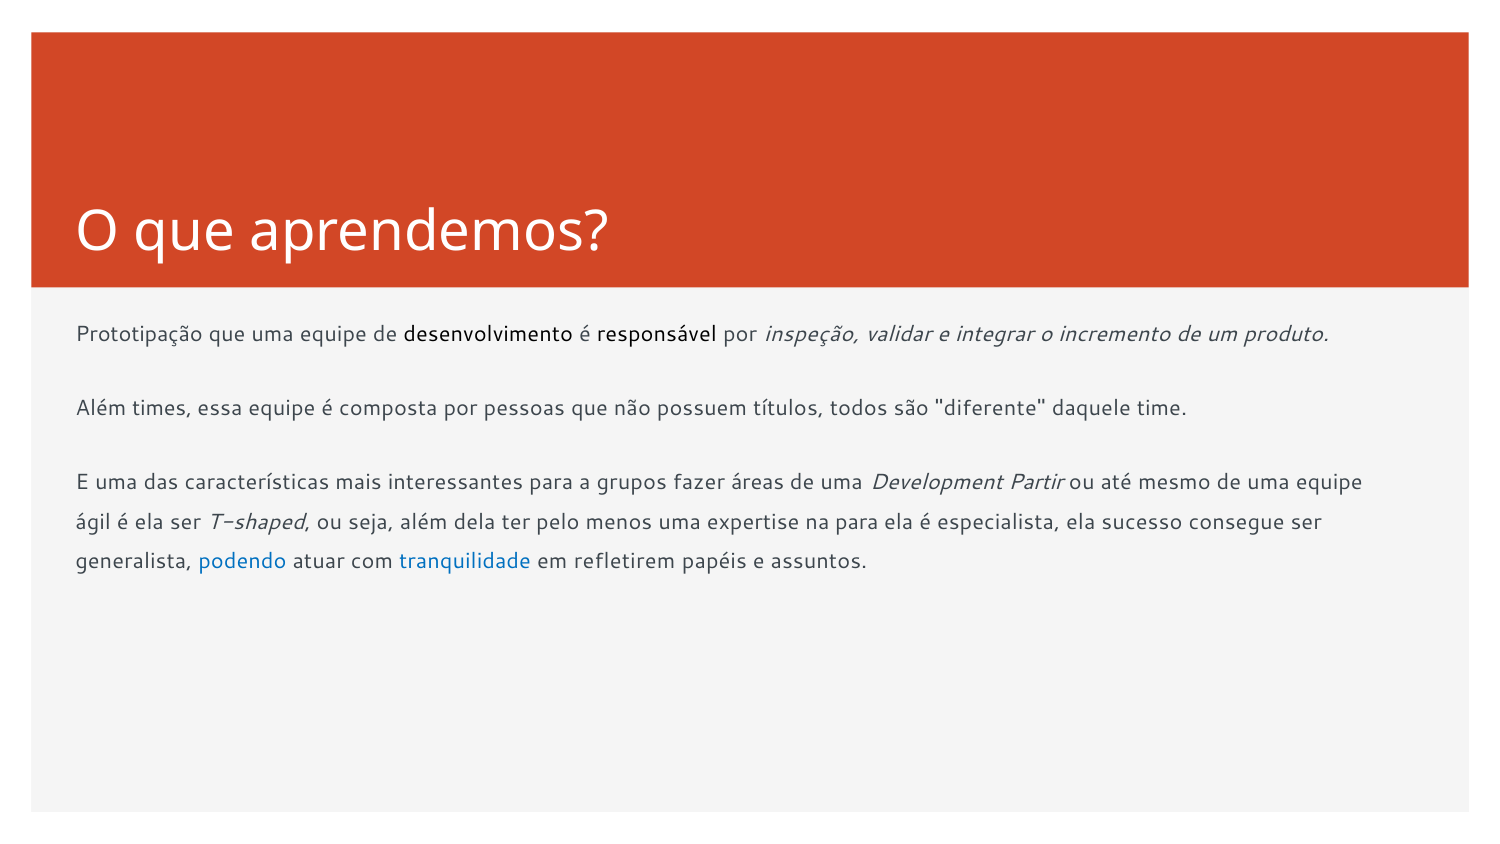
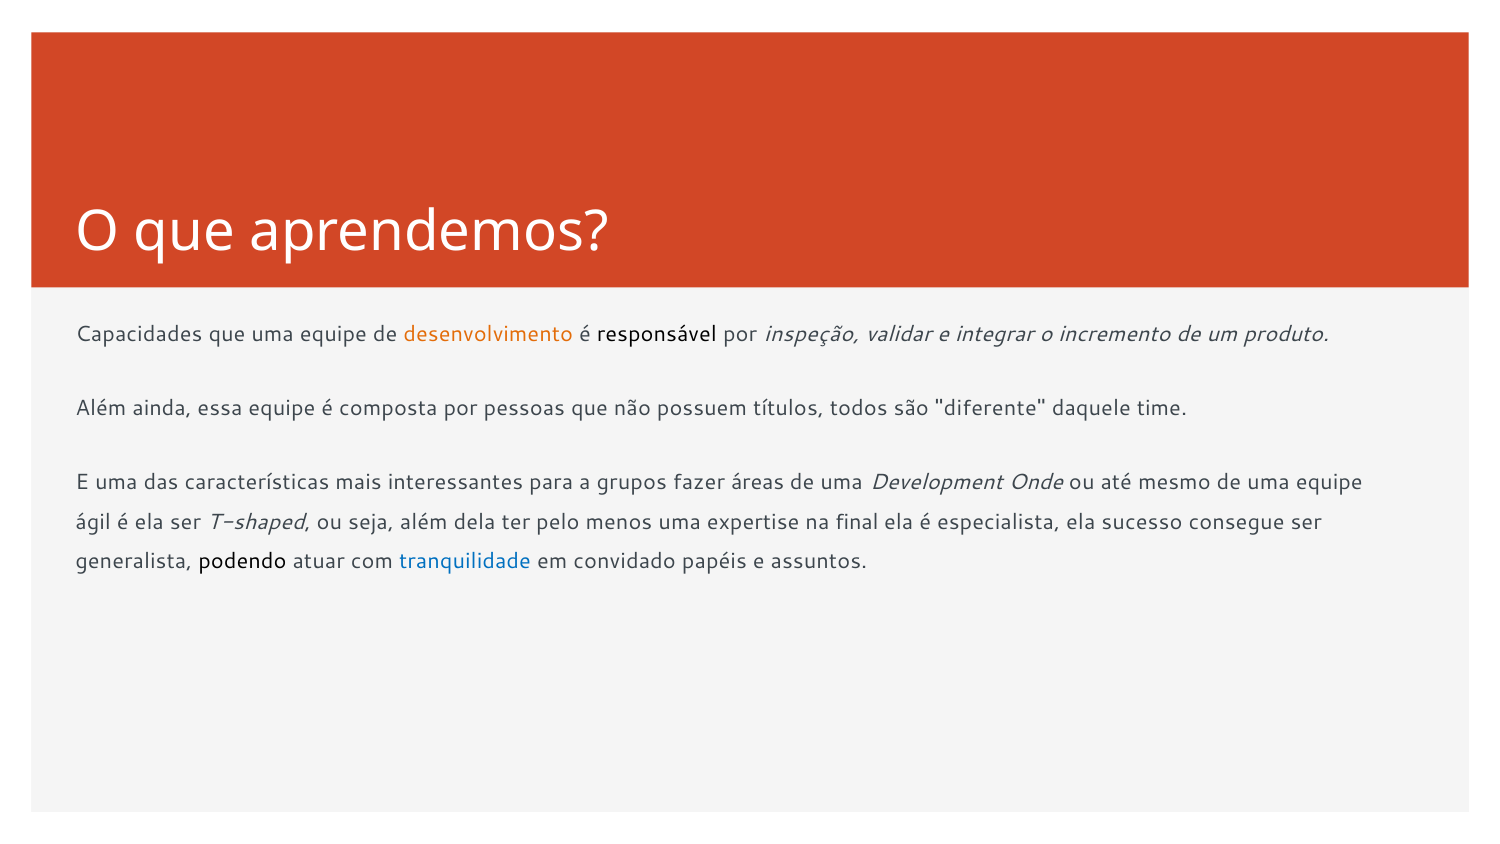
Prototipação: Prototipação -> Capacidades (139, 335)
desenvolvimento colour: black -> orange (488, 335)
times: times -> ainda (162, 408)
Partir: Partir -> Onde (1036, 482)
na para: para -> final (857, 522)
podendo colour: blue -> black (242, 561)
refletirem: refletirem -> convidado (625, 561)
